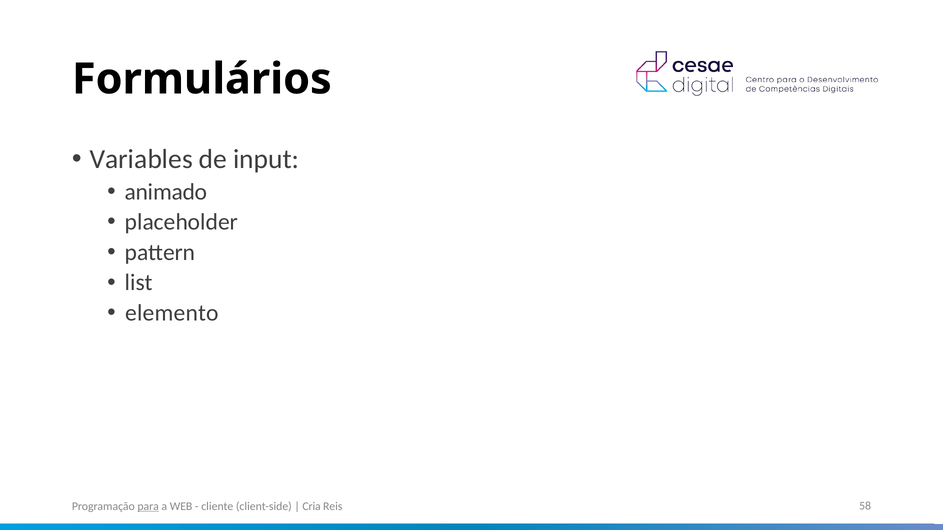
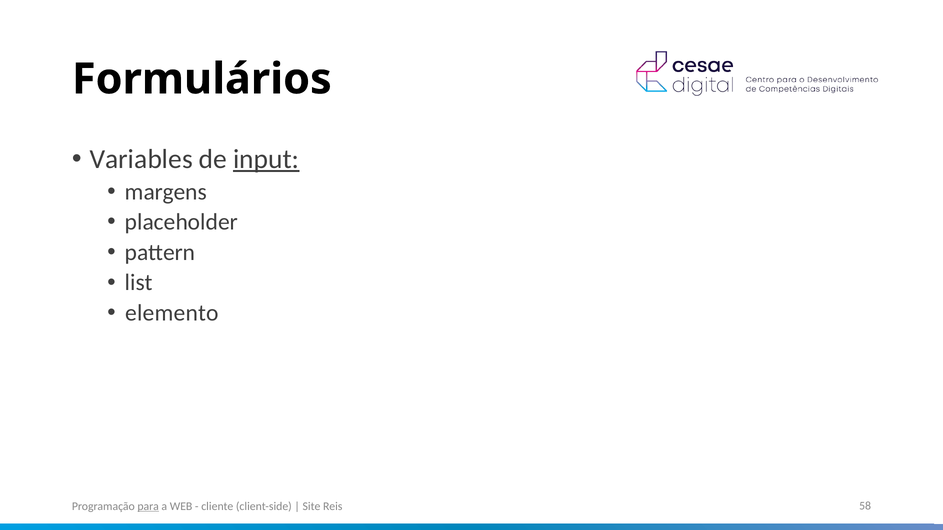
input underline: none -> present (266, 159)
animado: animado -> margens (166, 192)
Cria: Cria -> Site (312, 507)
